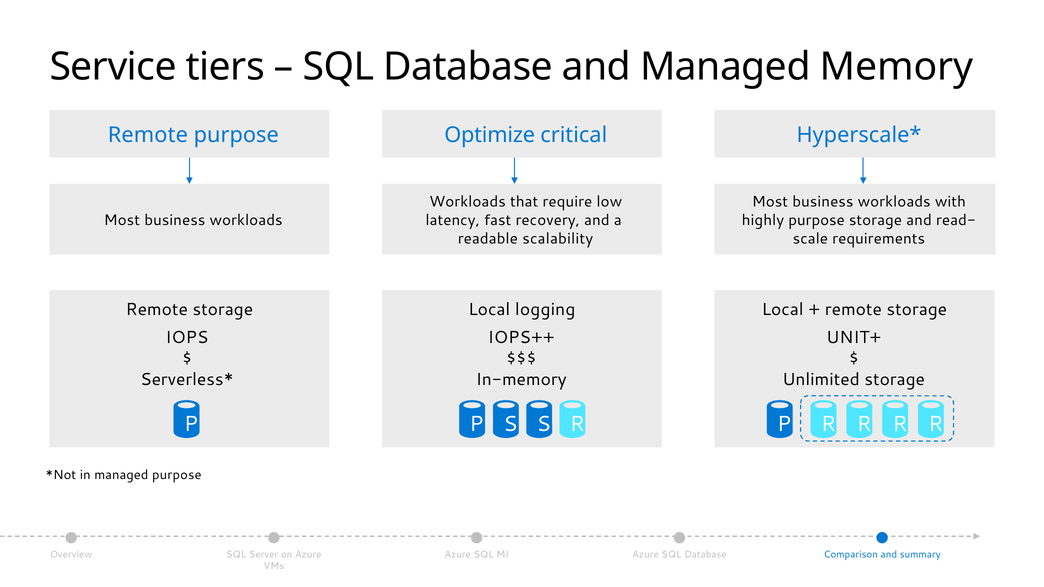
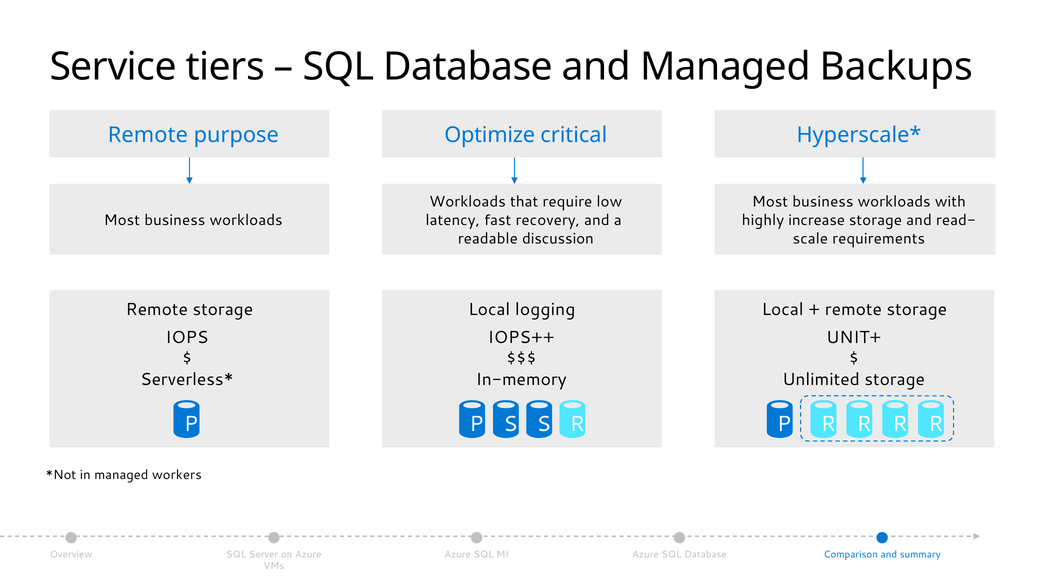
Memory: Memory -> Backups (896, 67)
highly purpose: purpose -> increase (817, 220)
scalability: scalability -> discussion (558, 239)
managed purpose: purpose -> workers (177, 475)
